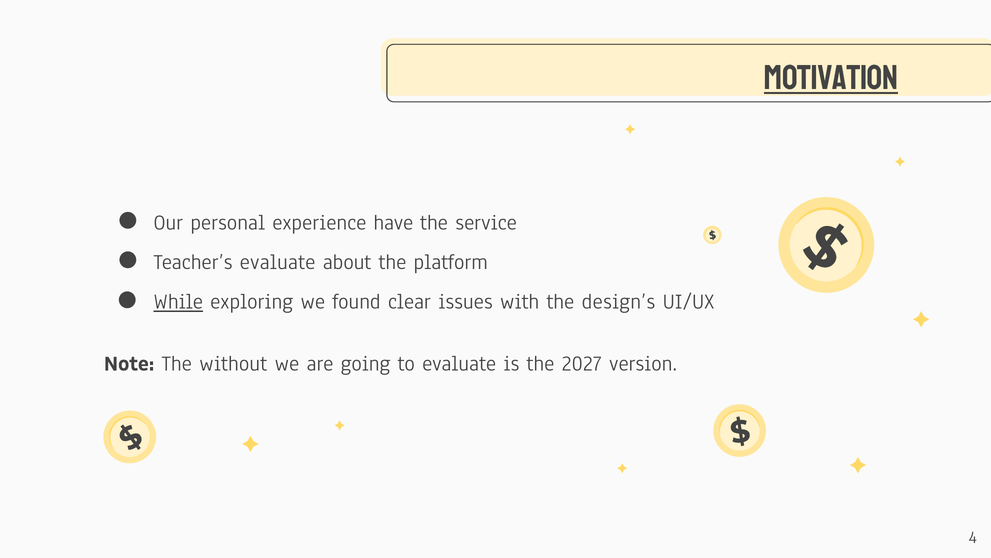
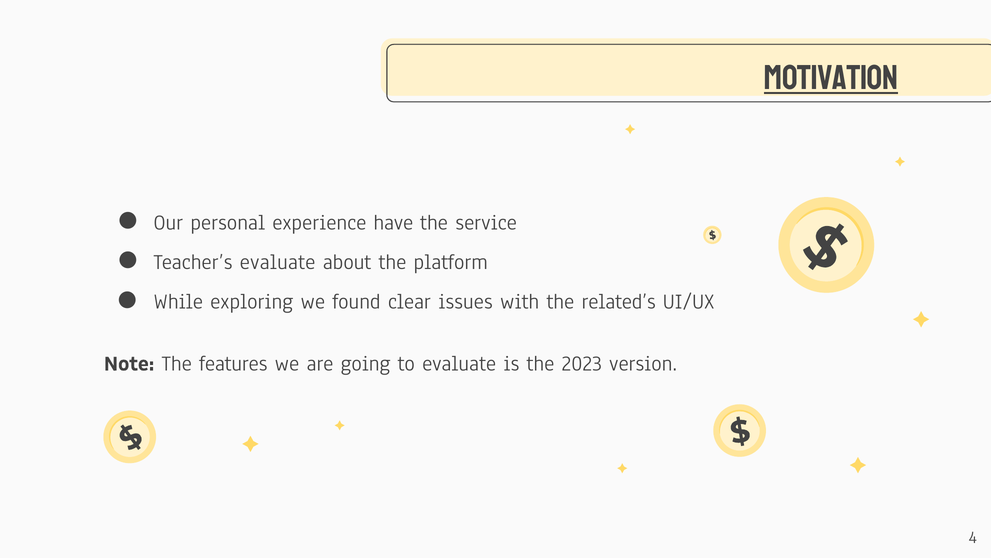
While underline: present -> none (178, 301)
design’s: design’s -> related’s (619, 301)
without: without -> features (233, 363)
2027: 2027 -> 2023 (582, 363)
